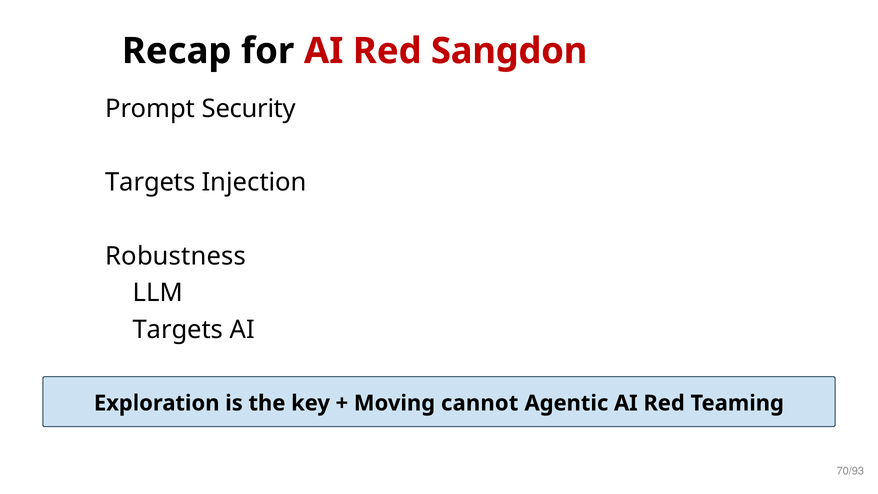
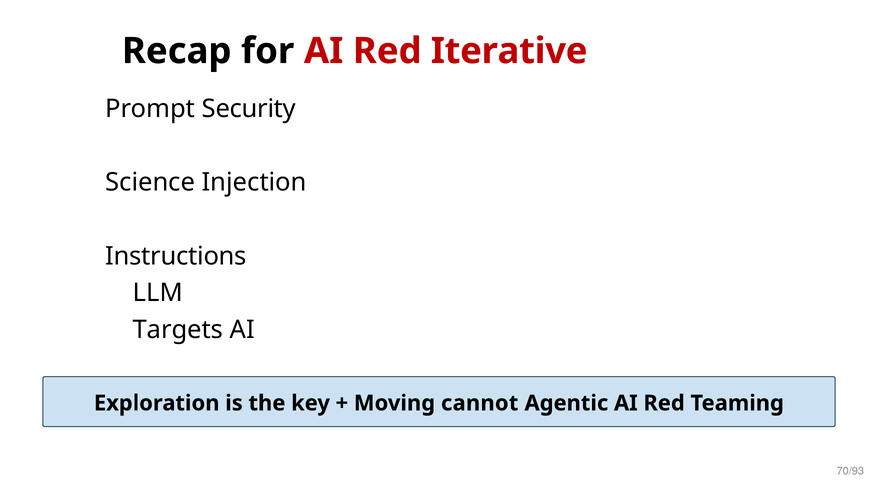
Sangdon: Sangdon -> Iterative (509, 51)
Targets: Targets -> Science (150, 182)
Robustness: Robustness -> Instructions (176, 256)
